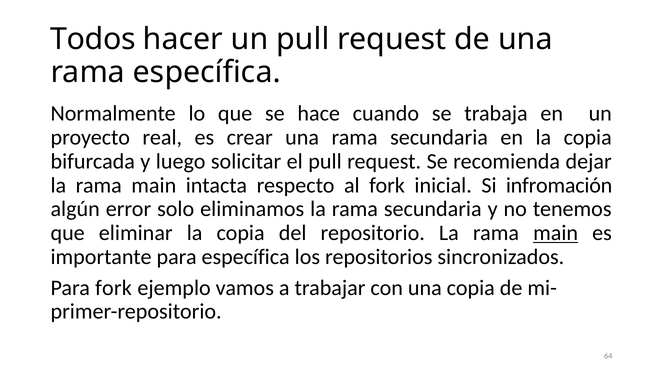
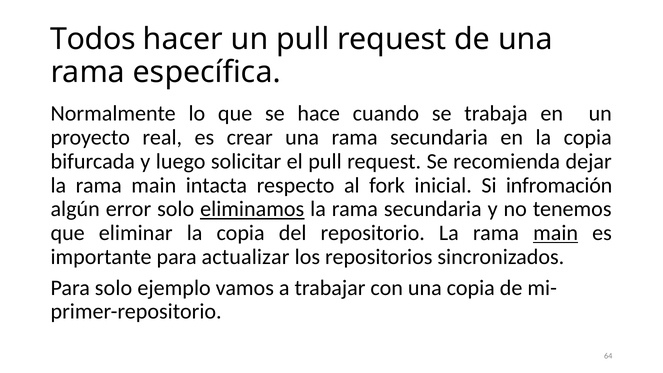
eliminamos underline: none -> present (252, 209)
para específica: específica -> actualizar (246, 257)
Para fork: fork -> solo (114, 288)
